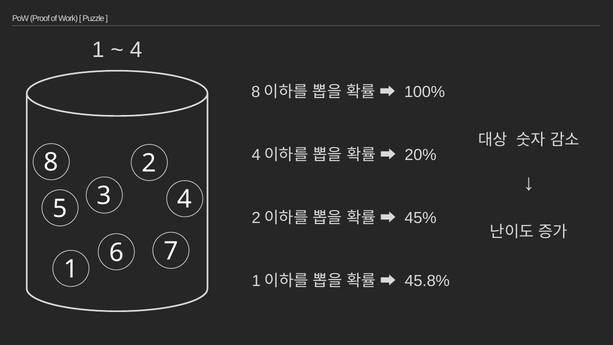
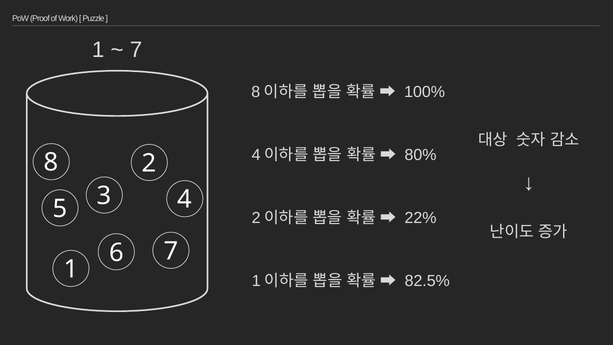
4: 4 -> 7 (136, 50)
20%: 20% -> 80% (421, 155)
45%: 45% -> 22% (421, 218)
45.8%: 45.8% -> 82.5% (427, 281)
